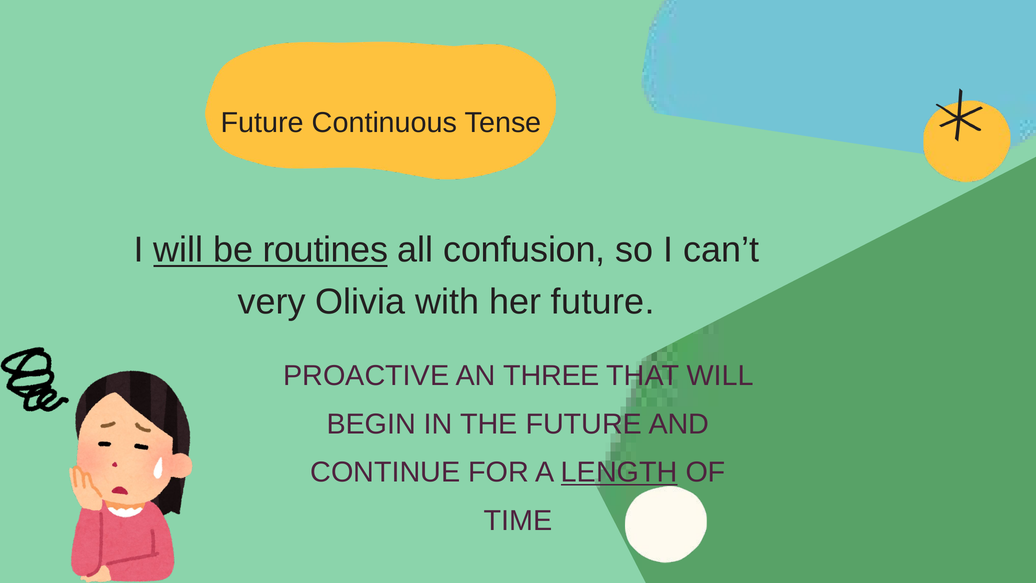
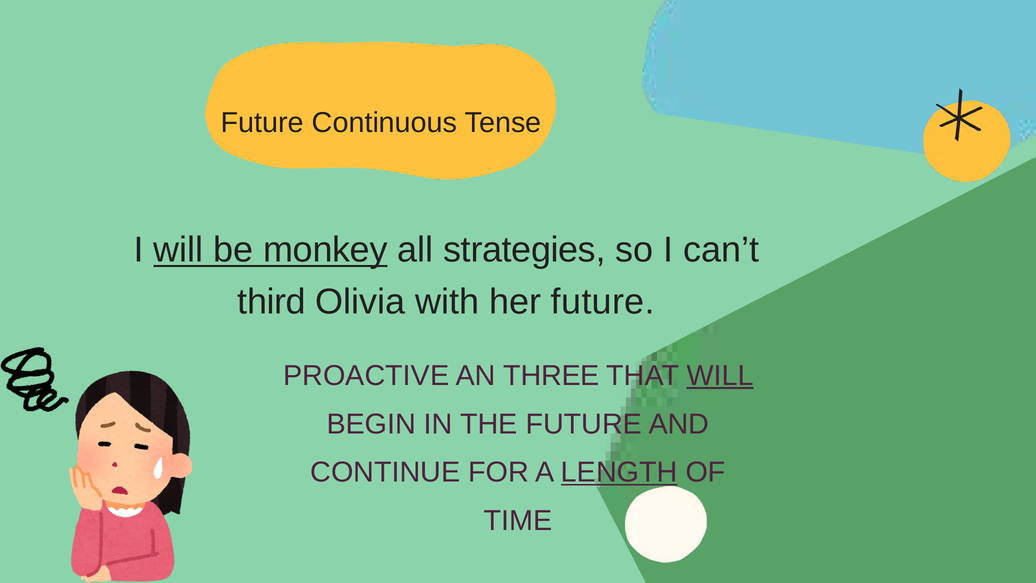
routines: routines -> monkey (325, 250)
confusion: confusion -> strategies (524, 250)
very: very -> third (272, 302)
WILL underline: none -> present (720, 376)
